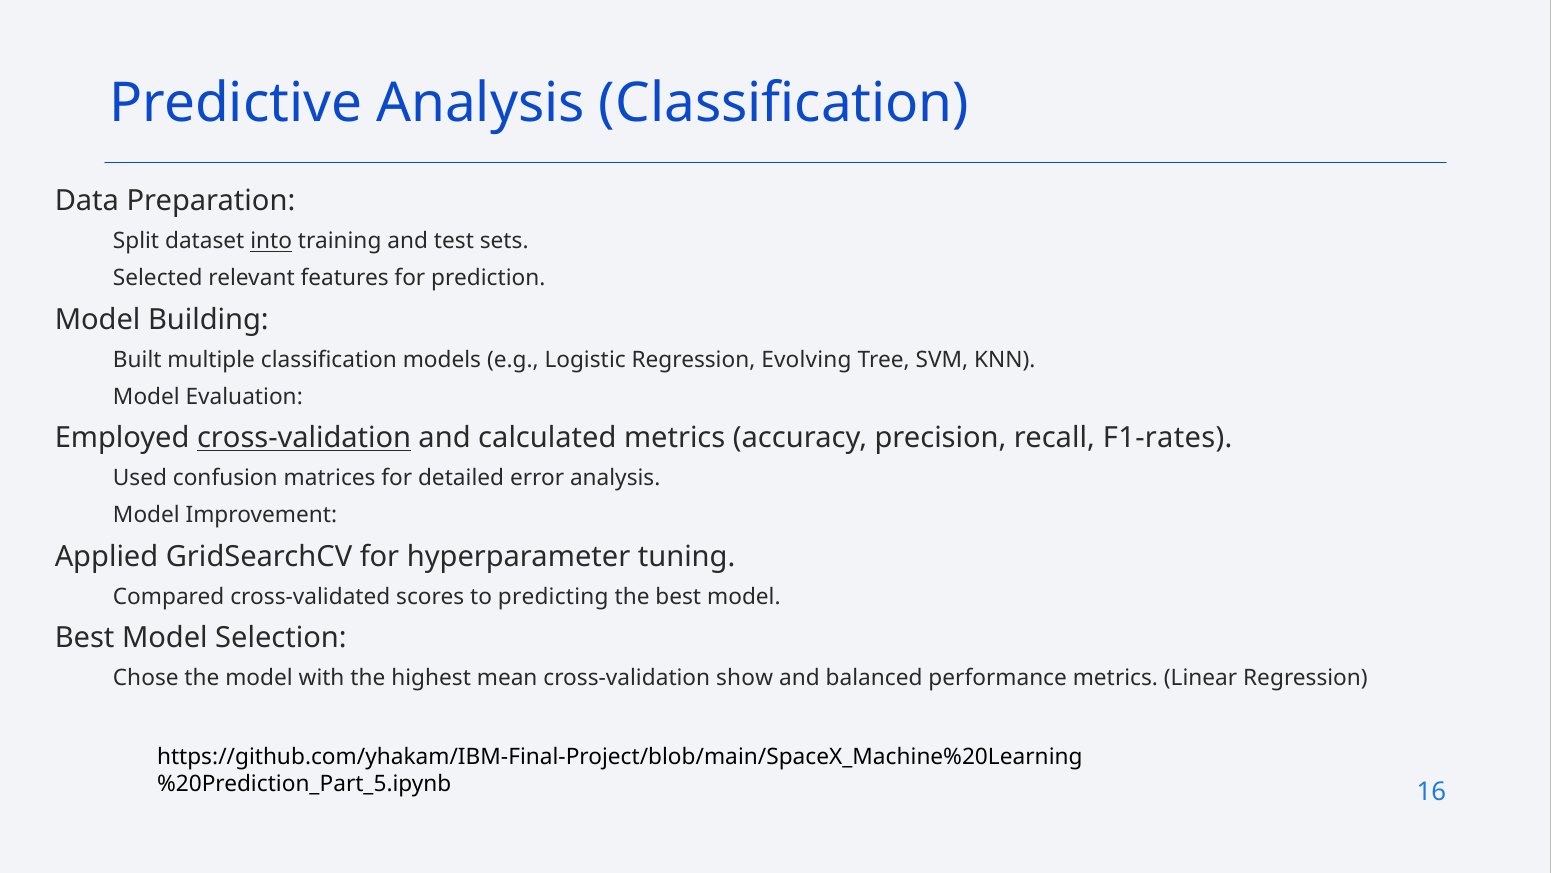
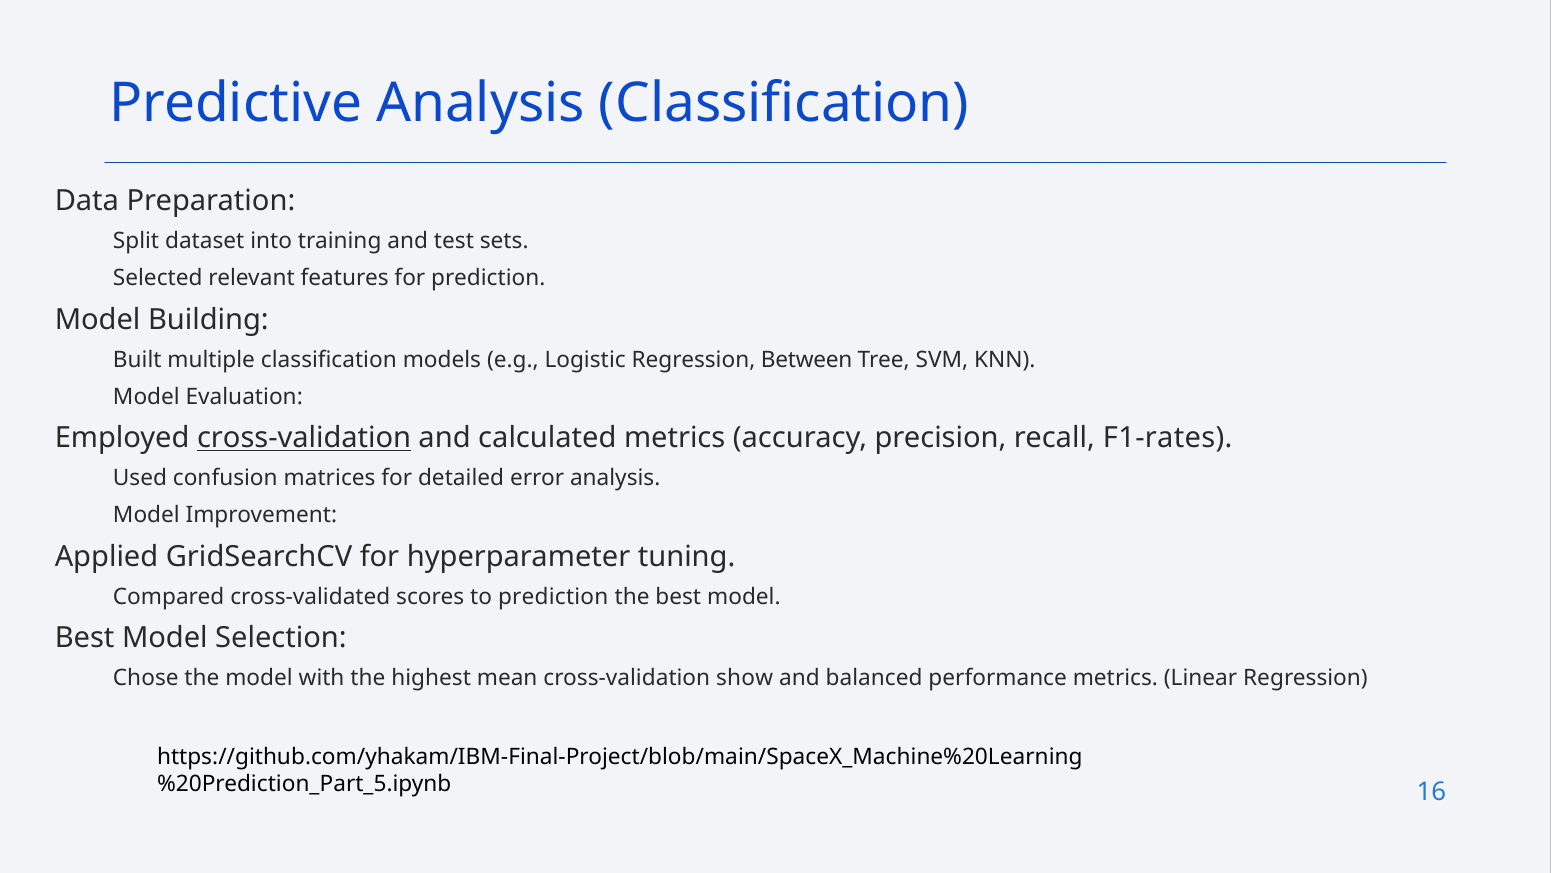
into underline: present -> none (271, 241)
Evolving: Evolving -> Between (807, 360)
to predicting: predicting -> prediction (553, 596)
